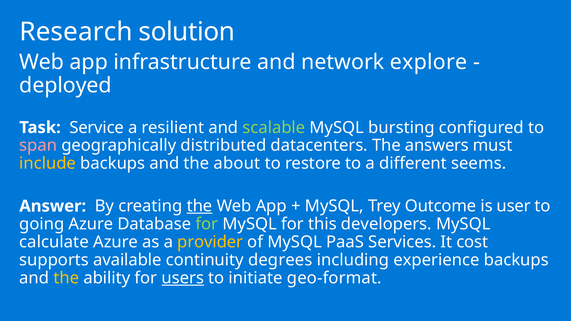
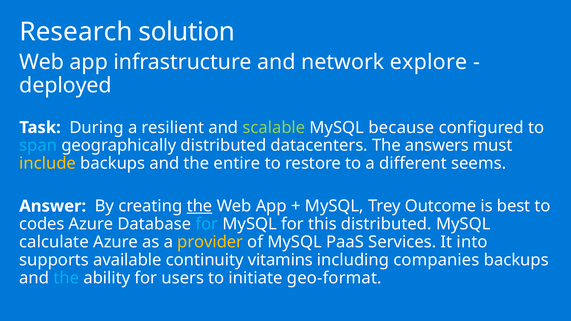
Service: Service -> During (97, 128)
bursting: bursting -> because (401, 128)
span colour: pink -> light blue (38, 146)
about: about -> entire (237, 164)
user: user -> best (514, 206)
going: going -> codes (42, 224)
for colour: light green -> light blue (207, 224)
this developers: developers -> distributed (386, 224)
cost: cost -> into (472, 242)
degrees: degrees -> vitamins (280, 260)
experience: experience -> companies (436, 260)
the colour: yellow -> light blue (66, 278)
users underline: present -> none (183, 278)
